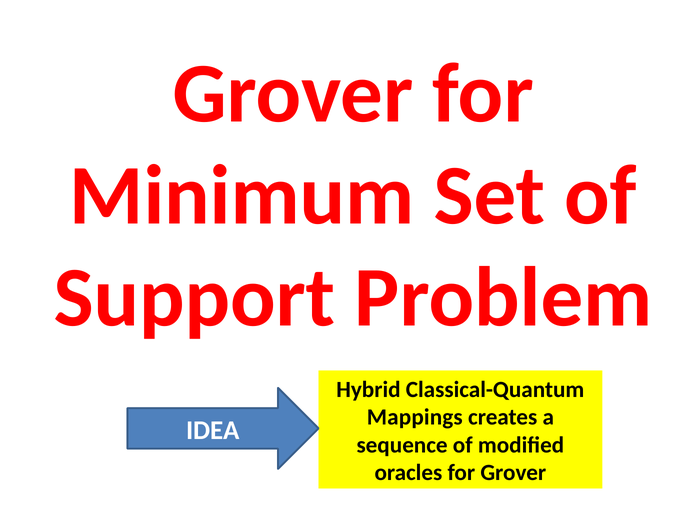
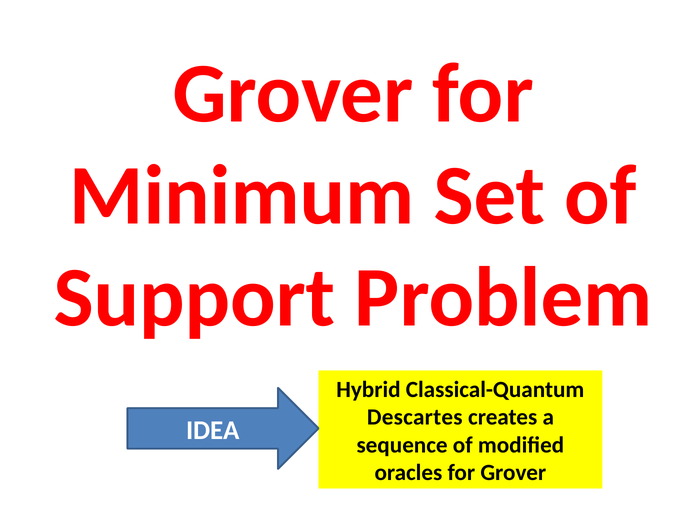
Mappings: Mappings -> Descartes (415, 417)
